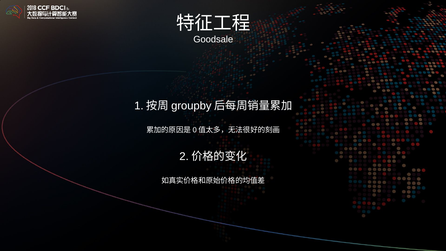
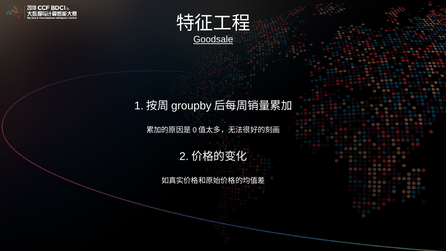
Goodsale underline: none -> present (213, 40)
